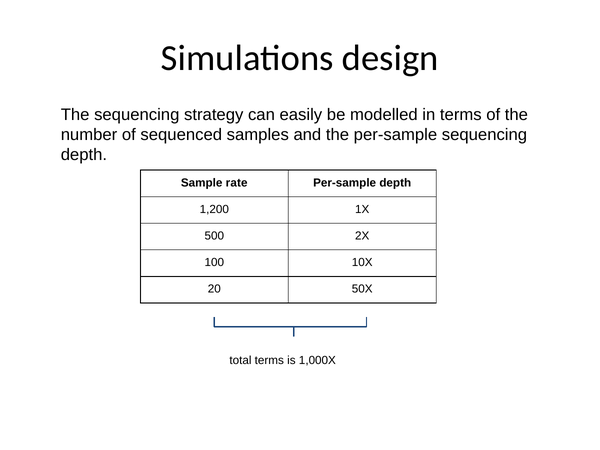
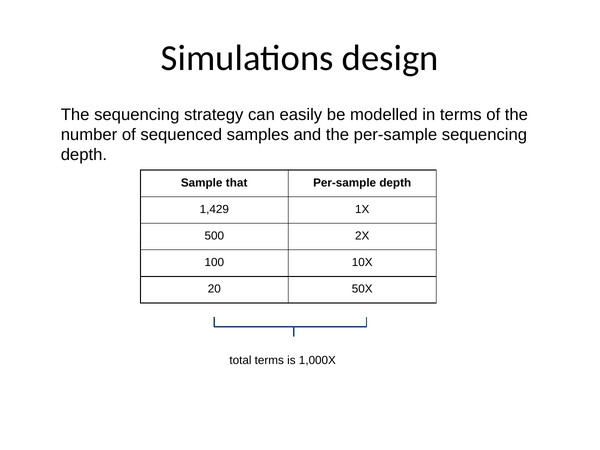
rate: rate -> that (237, 183)
1,200: 1,200 -> 1,429 (214, 209)
